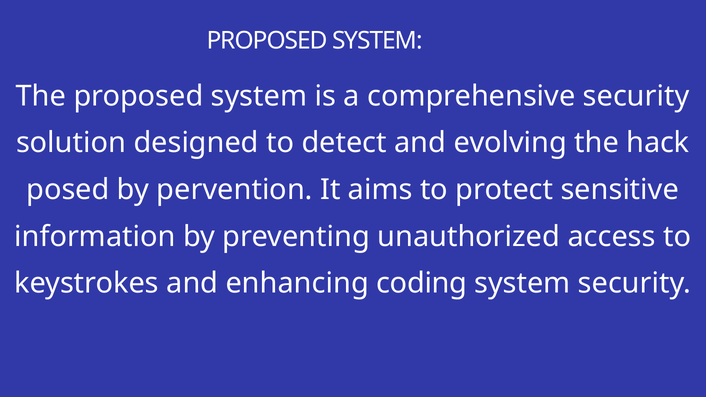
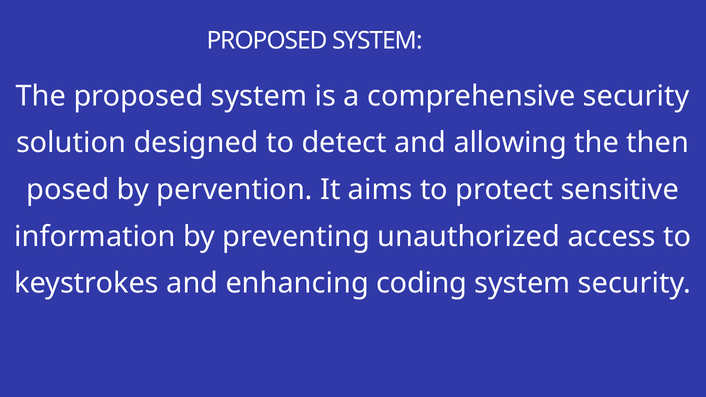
evolving: evolving -> allowing (510, 143)
hack: hack -> then (658, 143)
